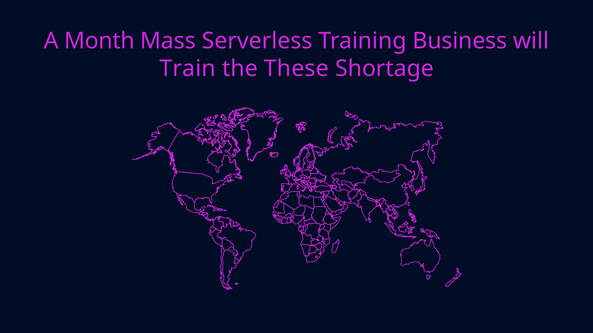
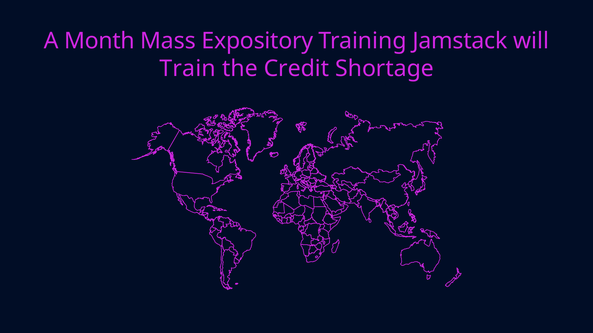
Serverless: Serverless -> Expository (257, 41)
Business: Business -> Jamstack (460, 41)
These: These -> Credit (296, 69)
